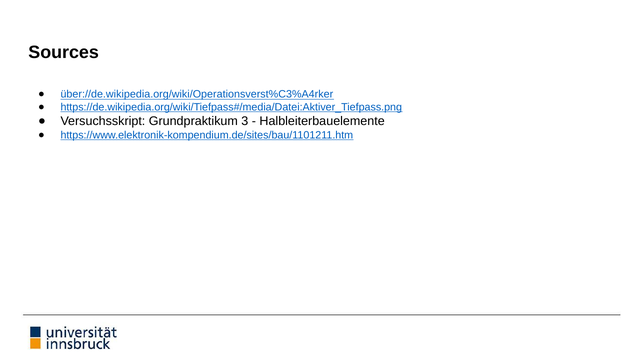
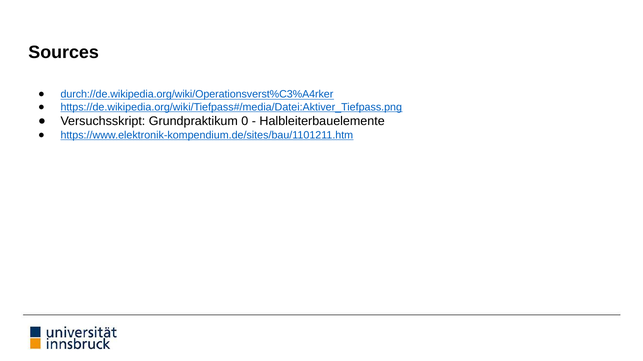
über://de.wikipedia.org/wiki/Operationsverst%C3%A4rker: über://de.wikipedia.org/wiki/Operationsverst%C3%A4rker -> durch://de.wikipedia.org/wiki/Operationsverst%C3%A4rker (197, 95)
3: 3 -> 0 (245, 122)
